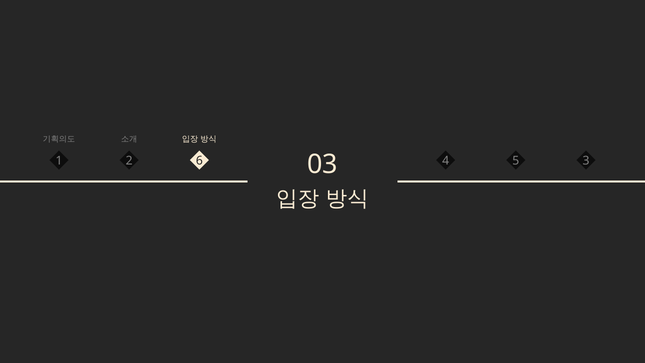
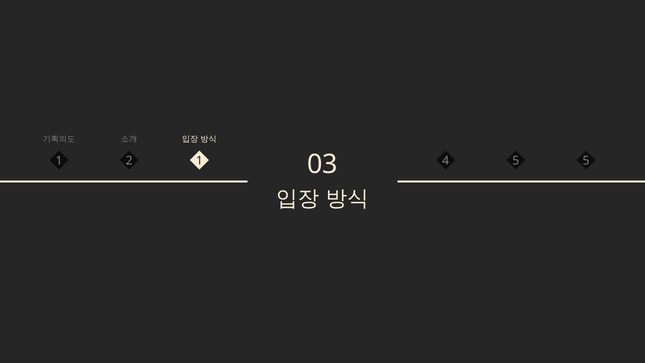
1 6: 6 -> 1 (199, 161)
5 3: 3 -> 5 (586, 161)
